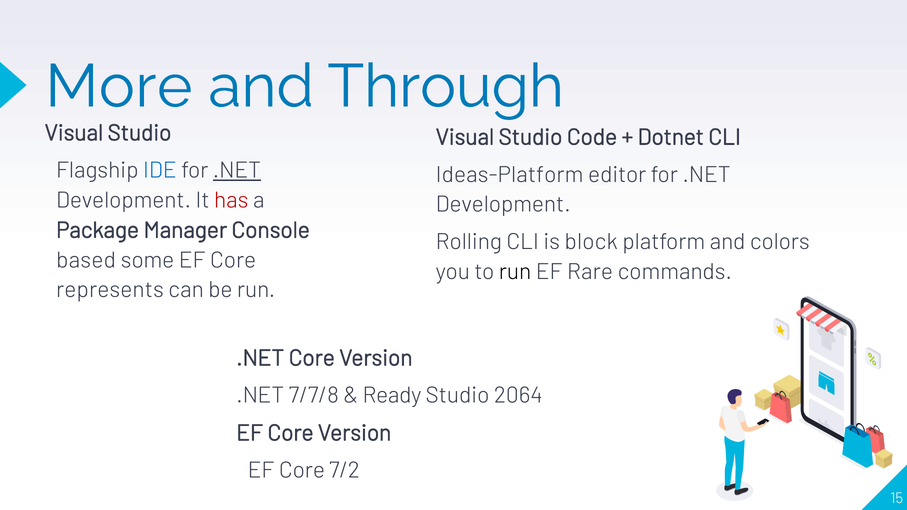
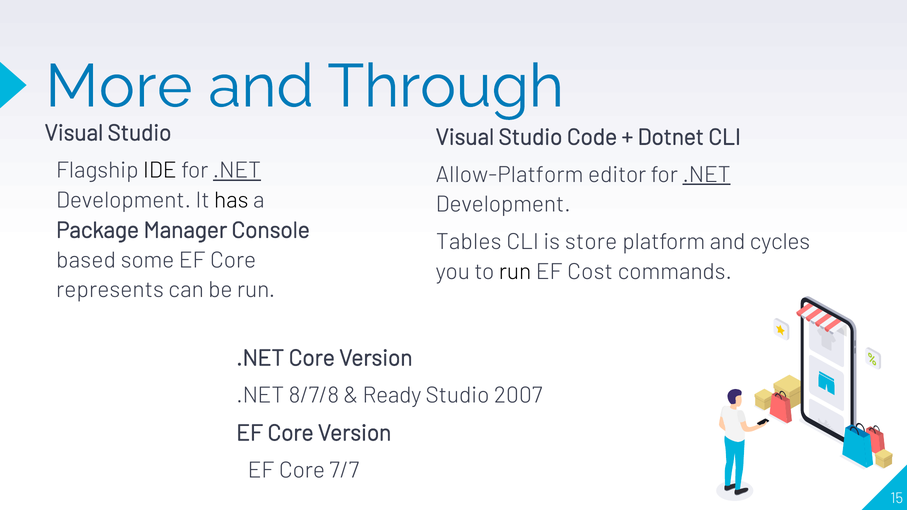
IDE colour: blue -> black (160, 170)
Ideas-Platform: Ideas-Platform -> Allow-Platform (510, 175)
.NET underline: none -> present (707, 175)
has colour: red -> black (231, 200)
Rolling: Rolling -> Tables (469, 242)
block: block -> store (591, 242)
colors: colors -> cycles (780, 242)
Rare: Rare -> Cost (590, 272)
7/7/8: 7/7/8 -> 8/7/8 (314, 396)
2064: 2064 -> 2007 (518, 396)
7/2: 7/2 -> 7/7 (344, 471)
